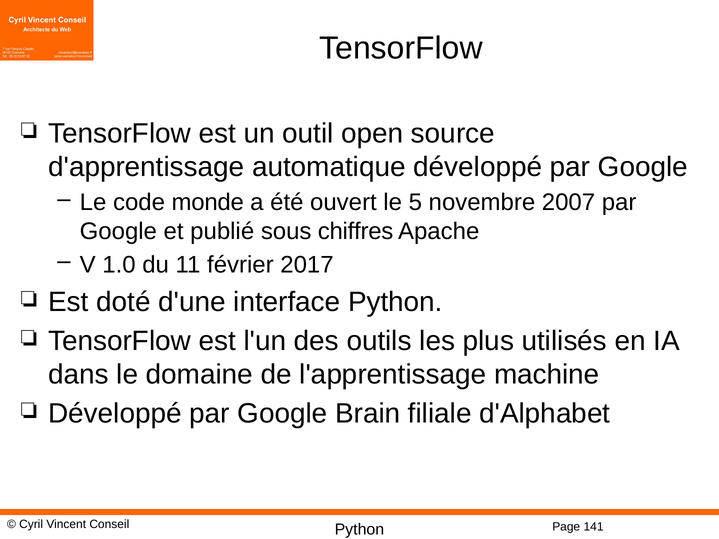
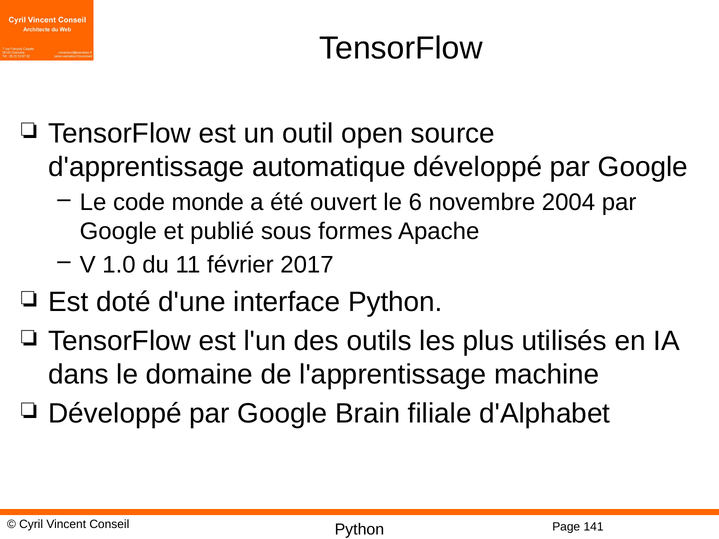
5: 5 -> 6 (415, 203)
2007: 2007 -> 2004 (568, 203)
chiffres: chiffres -> formes (355, 231)
